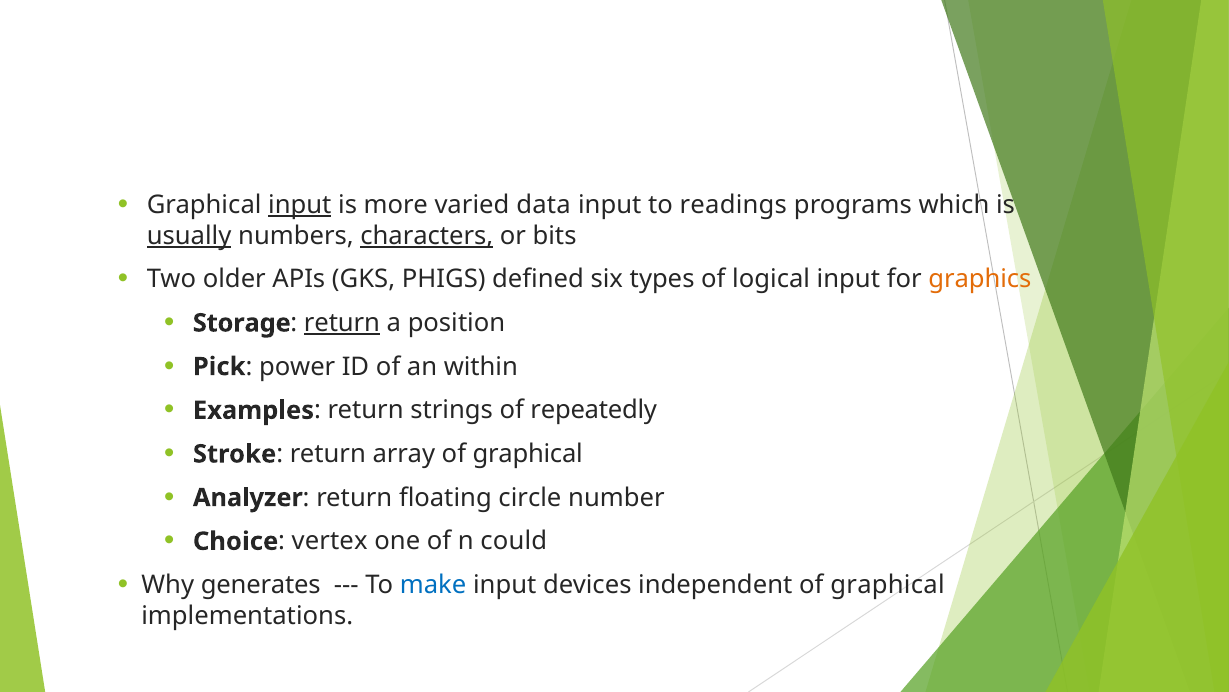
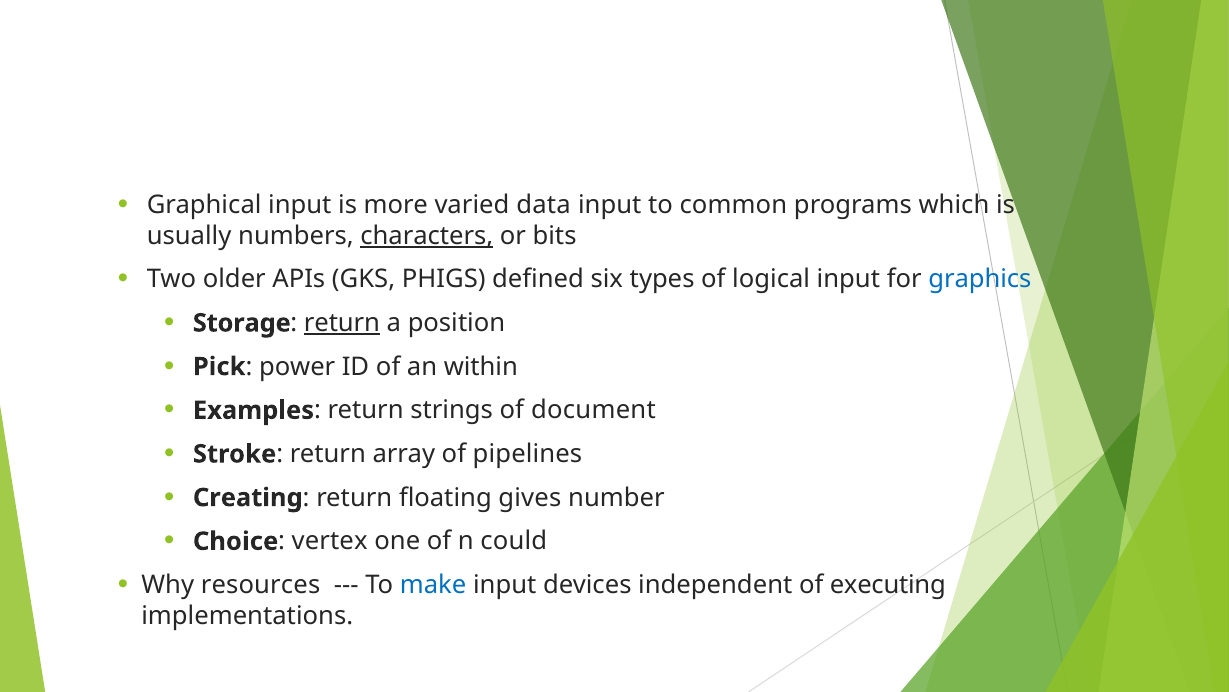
input underline: present -> none (300, 205)
readings: readings -> common (733, 205)
usually underline: present -> none (189, 236)
graphics colour: orange -> blue (980, 279)
repeatedly: repeatedly -> document (593, 410)
array of graphical: graphical -> pipelines (527, 454)
Analyzer: Analyzer -> Creating (248, 497)
circle: circle -> gives (530, 497)
generates: generates -> resources (261, 584)
independent of graphical: graphical -> executing (888, 584)
